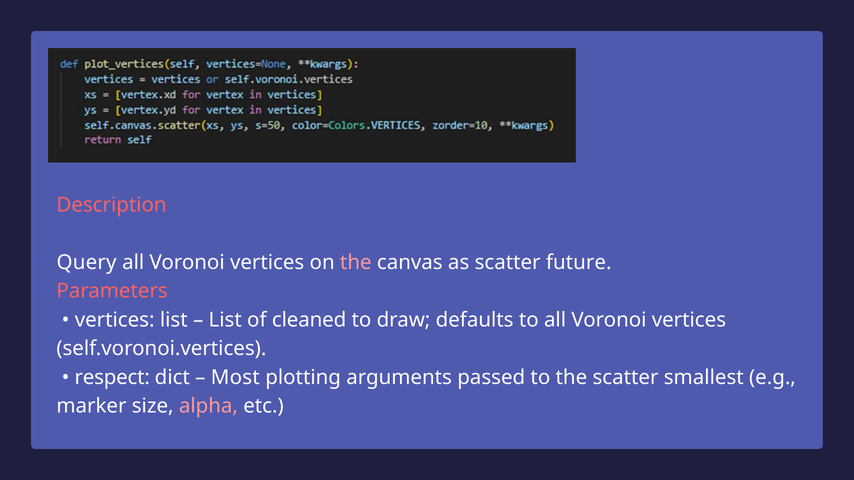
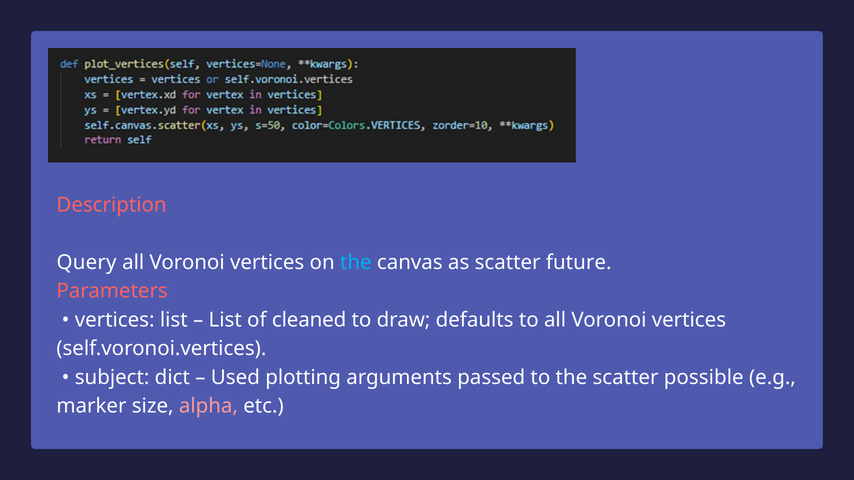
the colour: pink -> light blue (356, 263)
respect: respect -> subject (112, 378)
Most: Most -> Used (235, 378)
smallest: smallest -> possible (704, 378)
